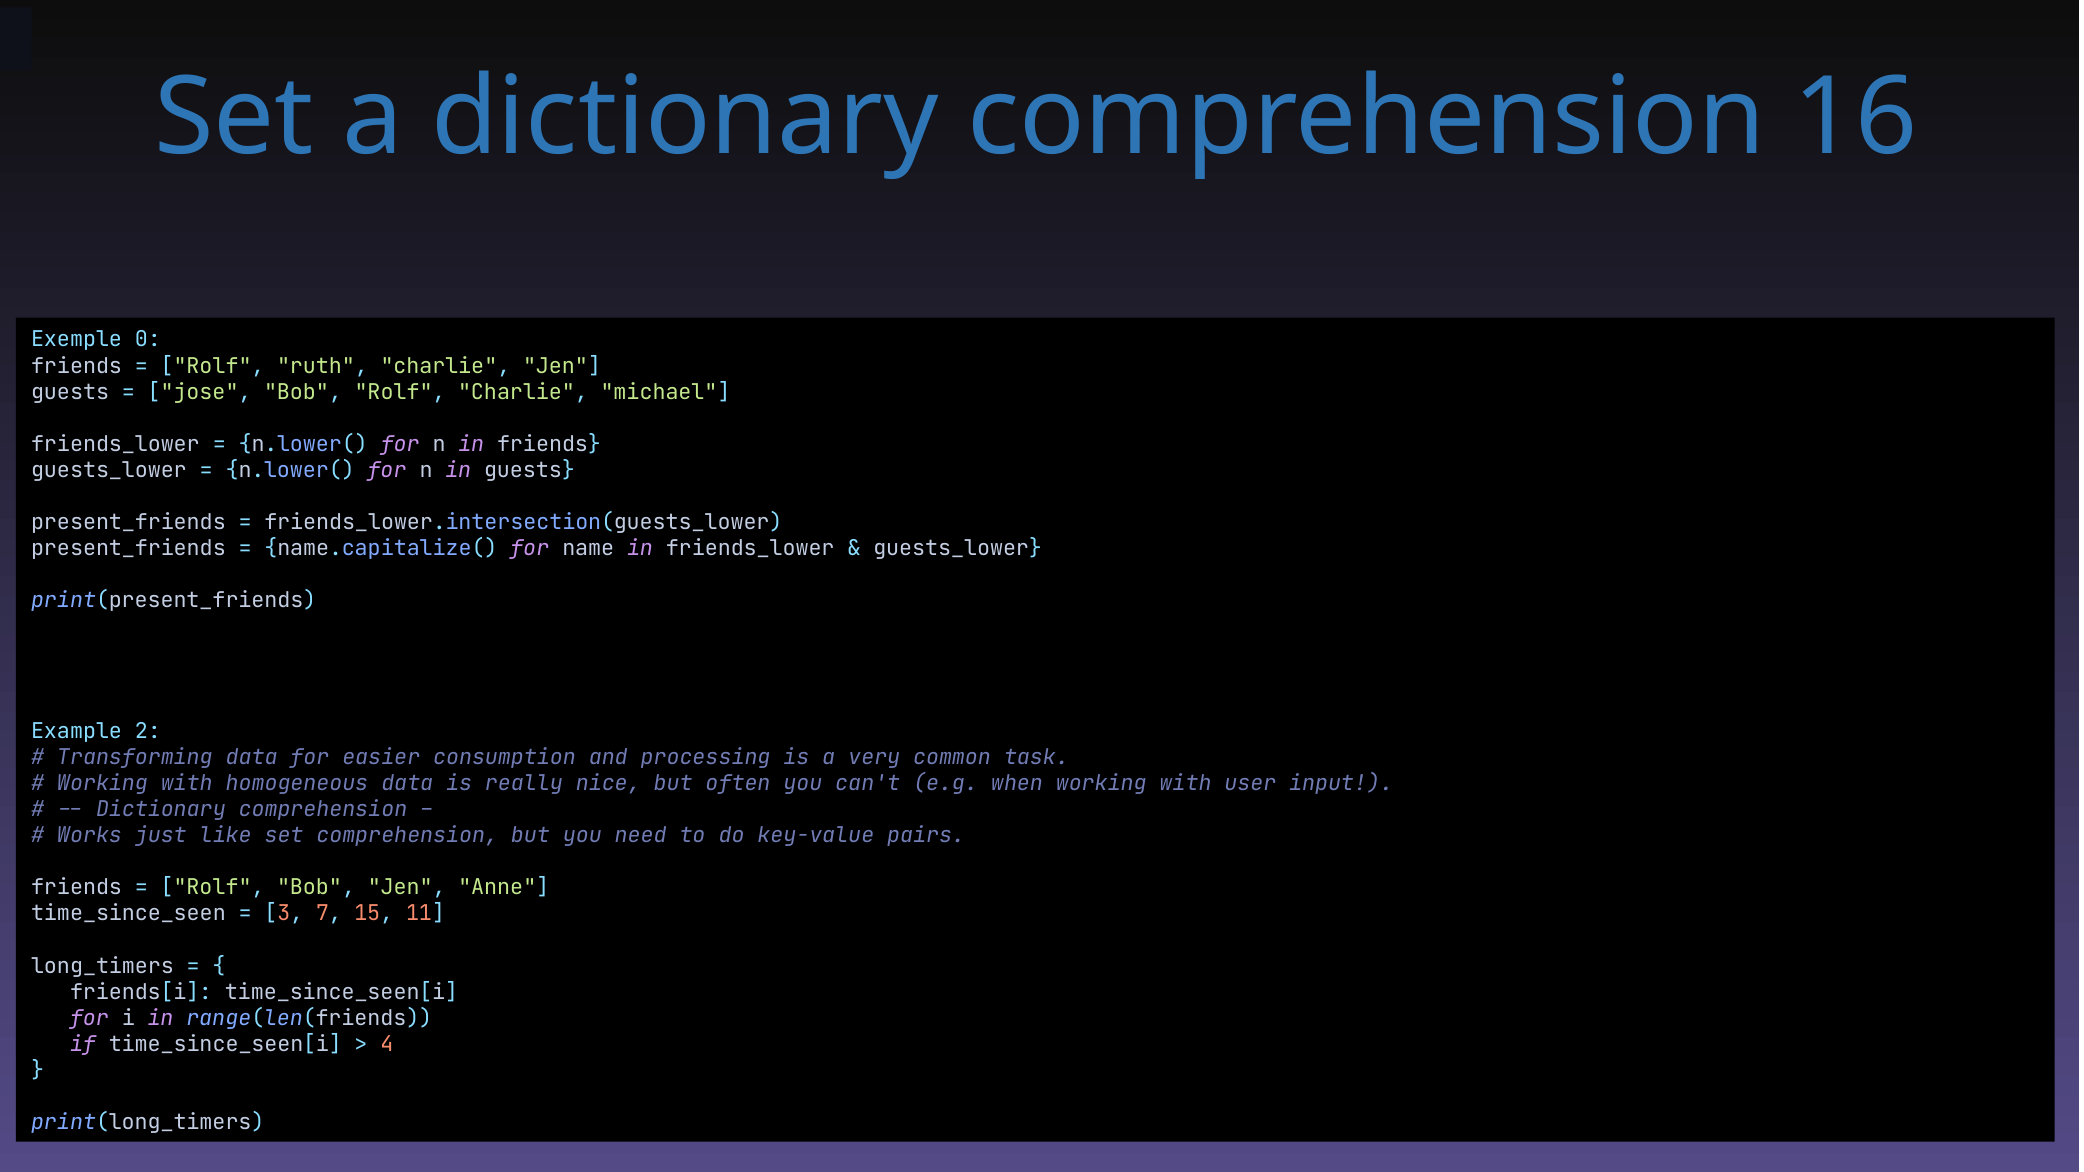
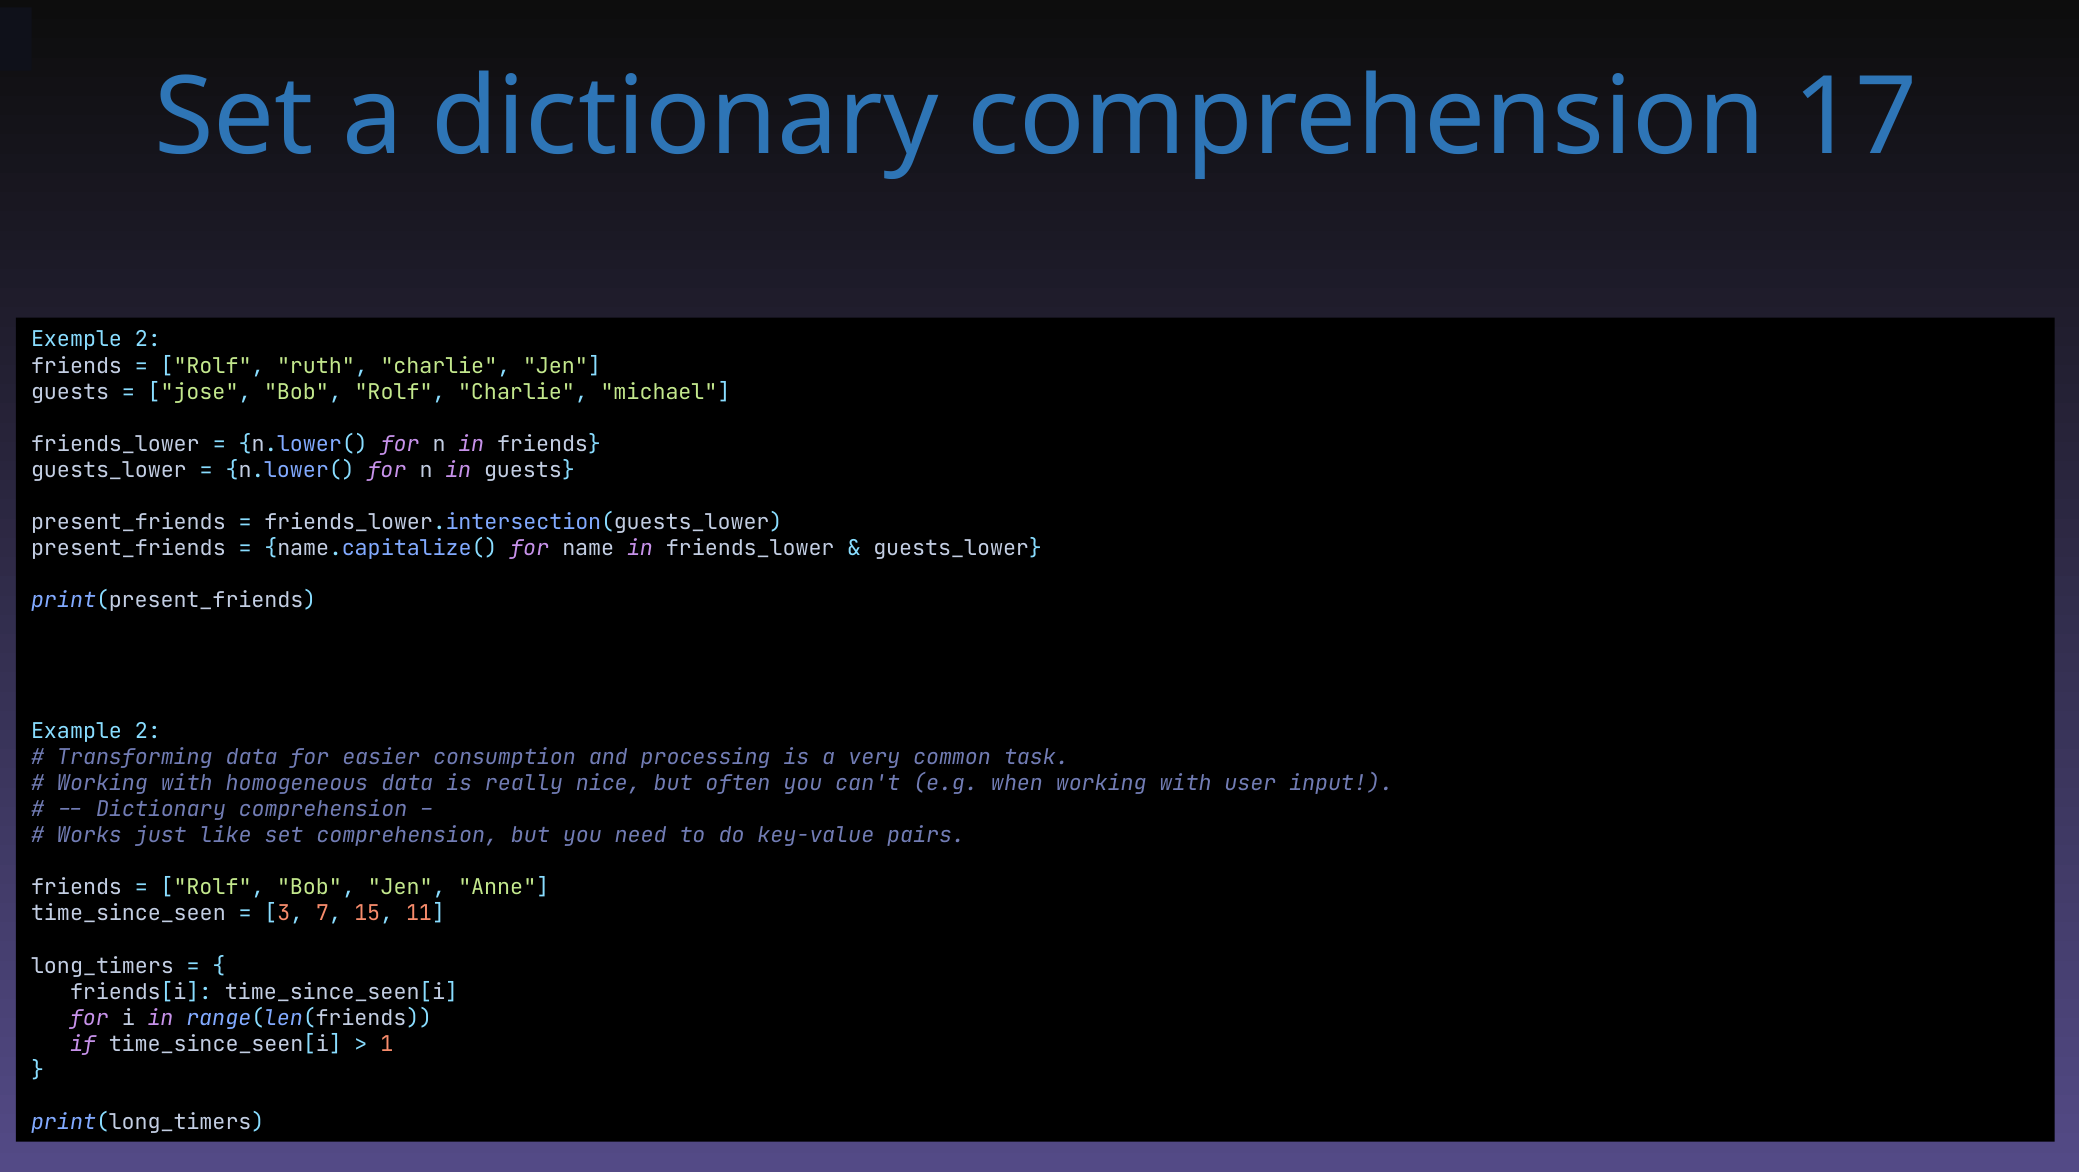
16: 16 -> 17 (1856, 118)
Exemple 0: 0 -> 2 (148, 340)
4: 4 -> 1 (387, 1044)
